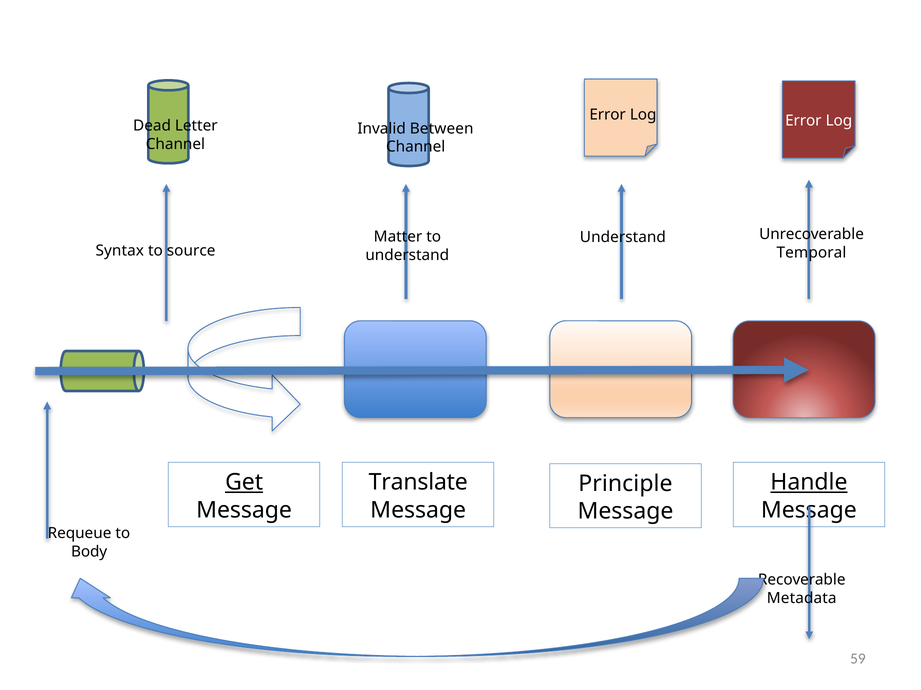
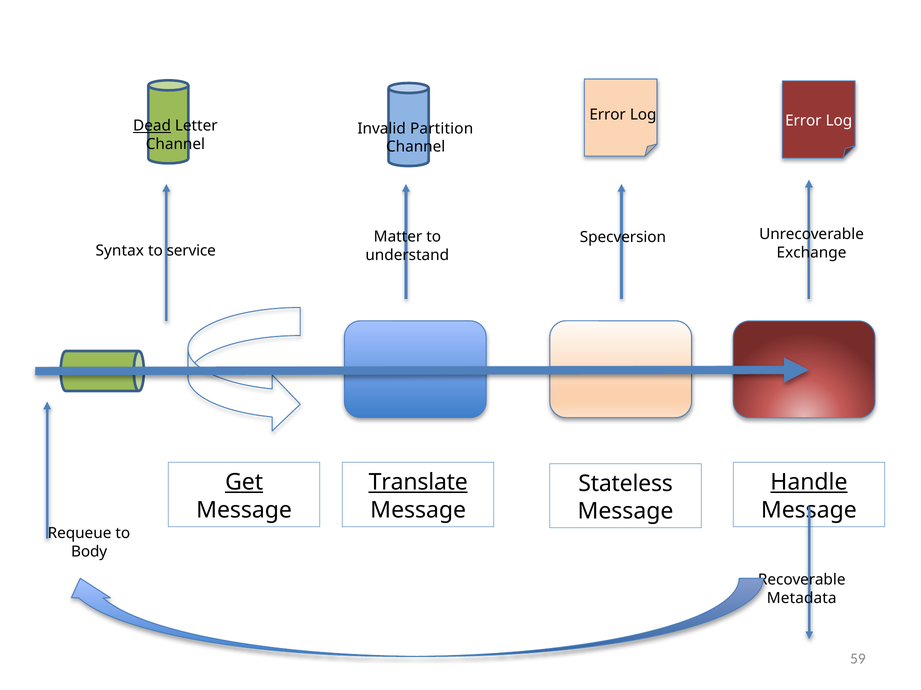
Dead underline: none -> present (152, 126)
Between: Between -> Partition (442, 129)
Understand: Understand -> Specversion (623, 238)
source: source -> service (191, 251)
Temporal: Temporal -> Exchange (812, 253)
Translate underline: none -> present (418, 483)
Principle: Principle -> Stateless (626, 484)
